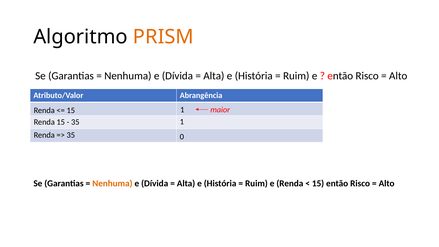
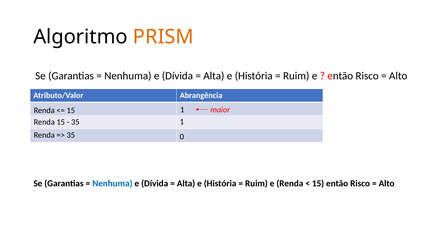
Nenhuma colour: orange -> blue (112, 183)
